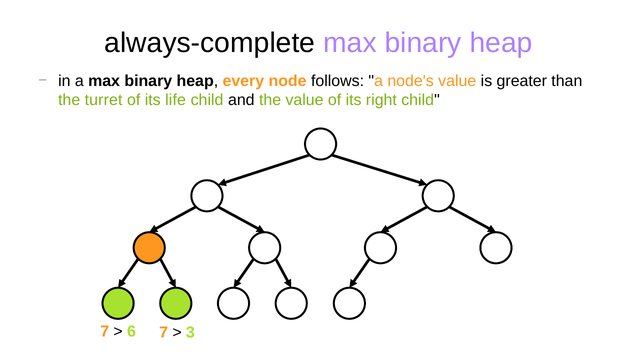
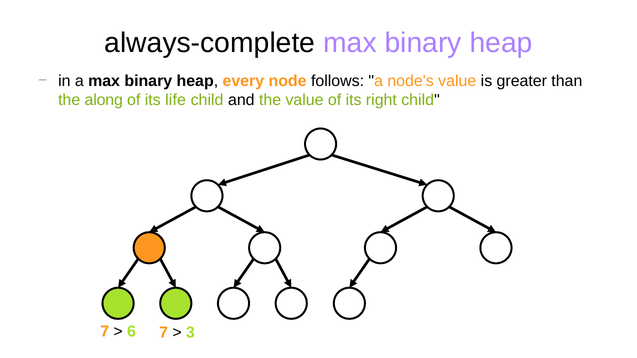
turret: turret -> along (104, 100)
